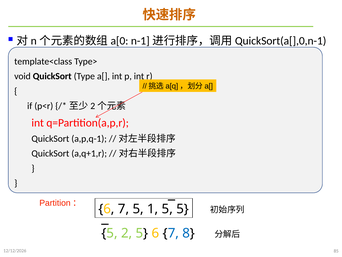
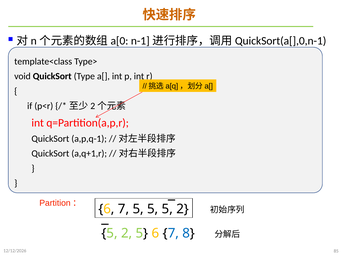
7 5 1: 1 -> 5 (153, 209)
5: 5 -> 2 (183, 209)
